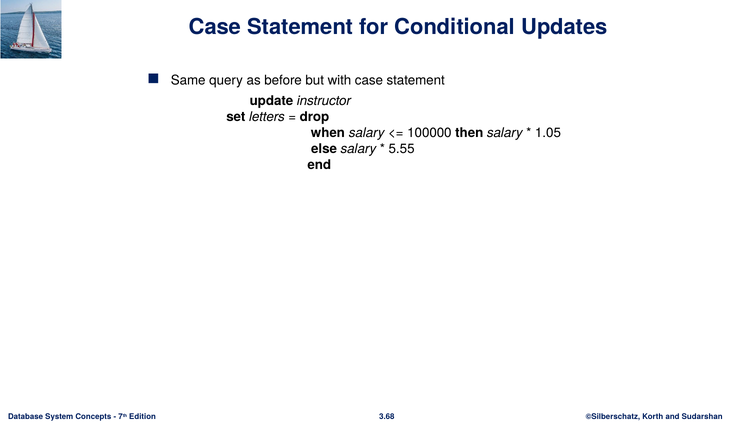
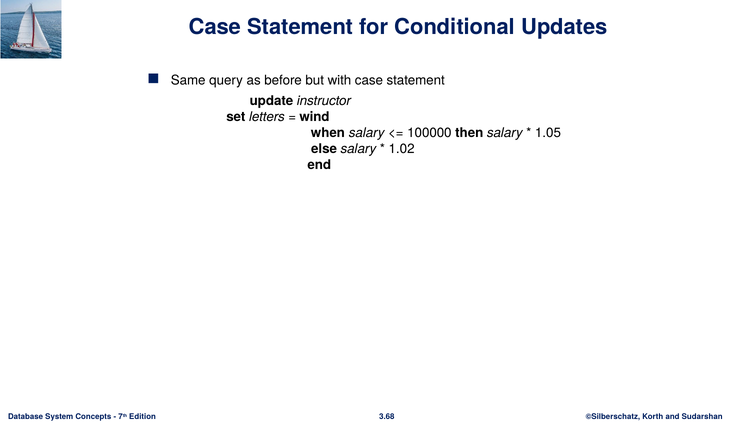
drop: drop -> wind (315, 117)
5.55: 5.55 -> 1.02 (402, 149)
